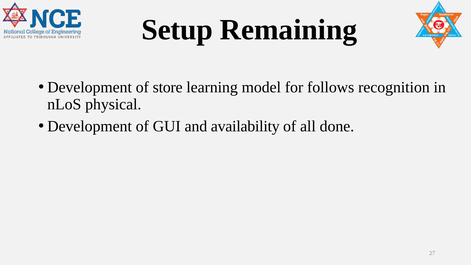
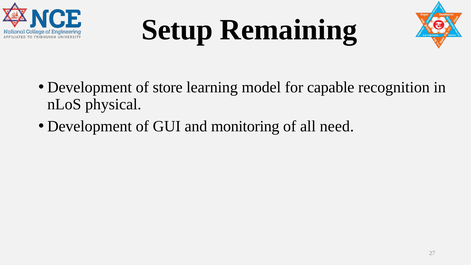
follows: follows -> capable (331, 87)
availability: availability -> monitoring (245, 126)
done: done -> need (337, 126)
